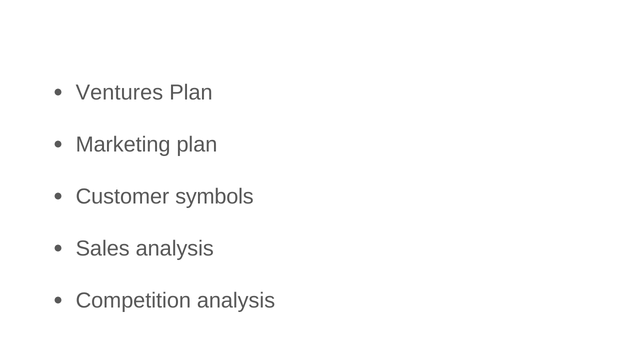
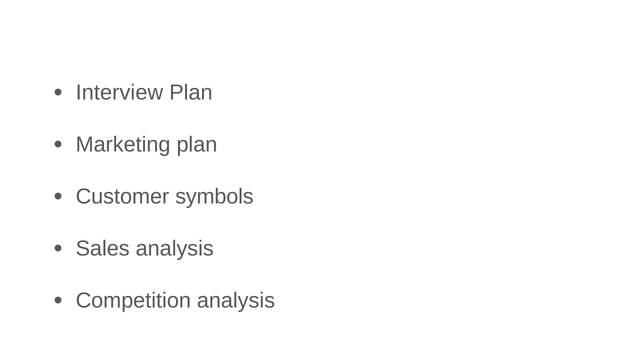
Ventures: Ventures -> Interview (119, 93)
